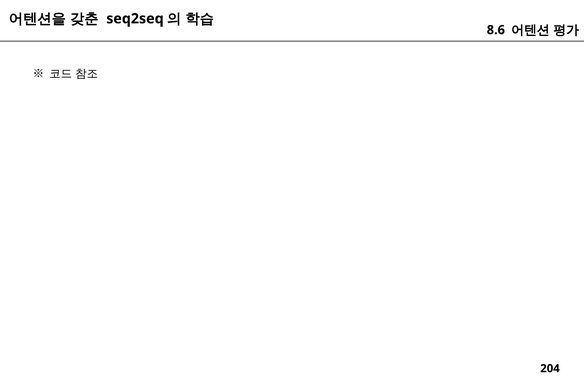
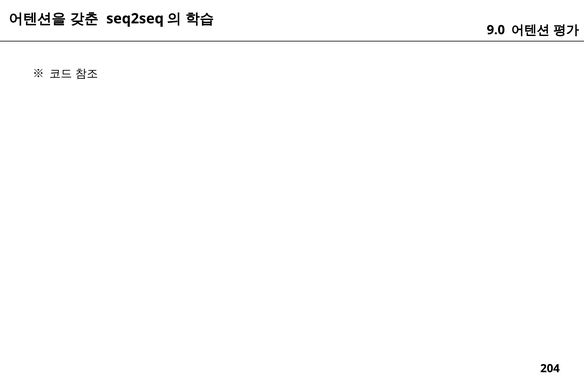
8.6: 8.6 -> 9.0 (496, 30)
